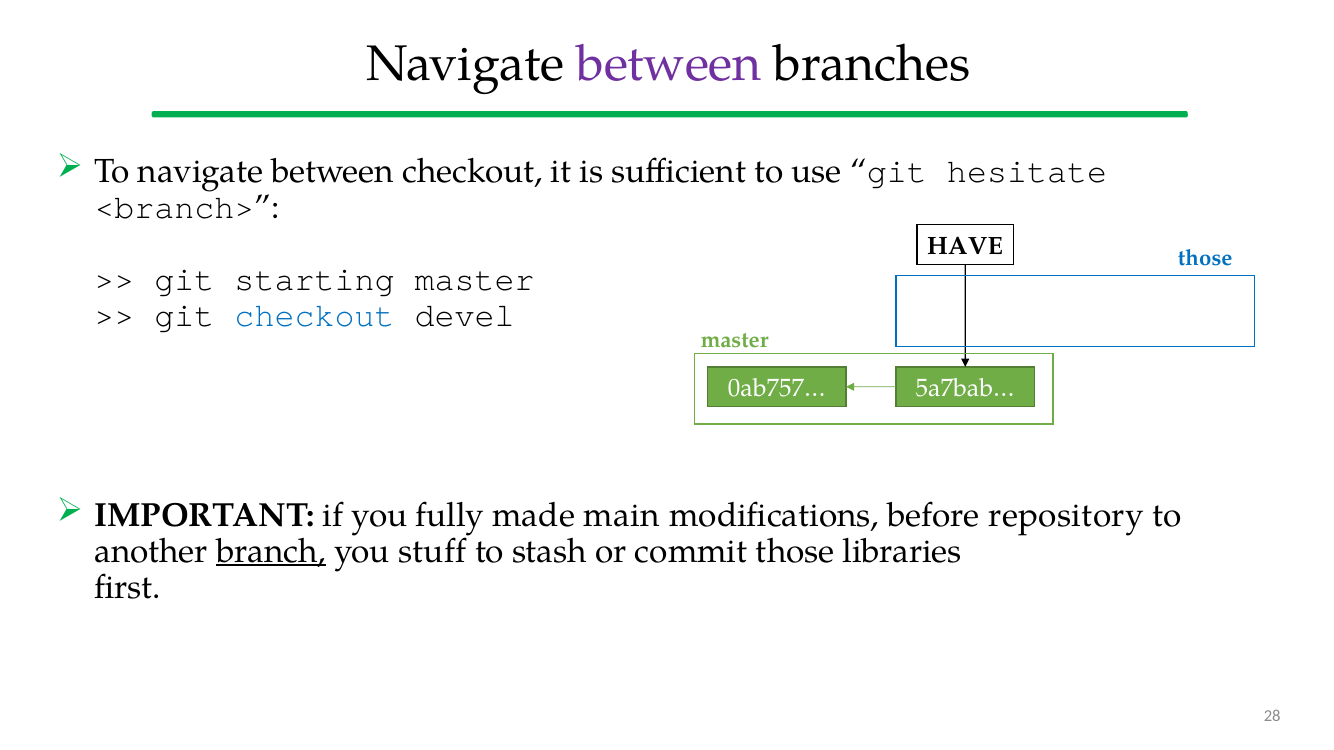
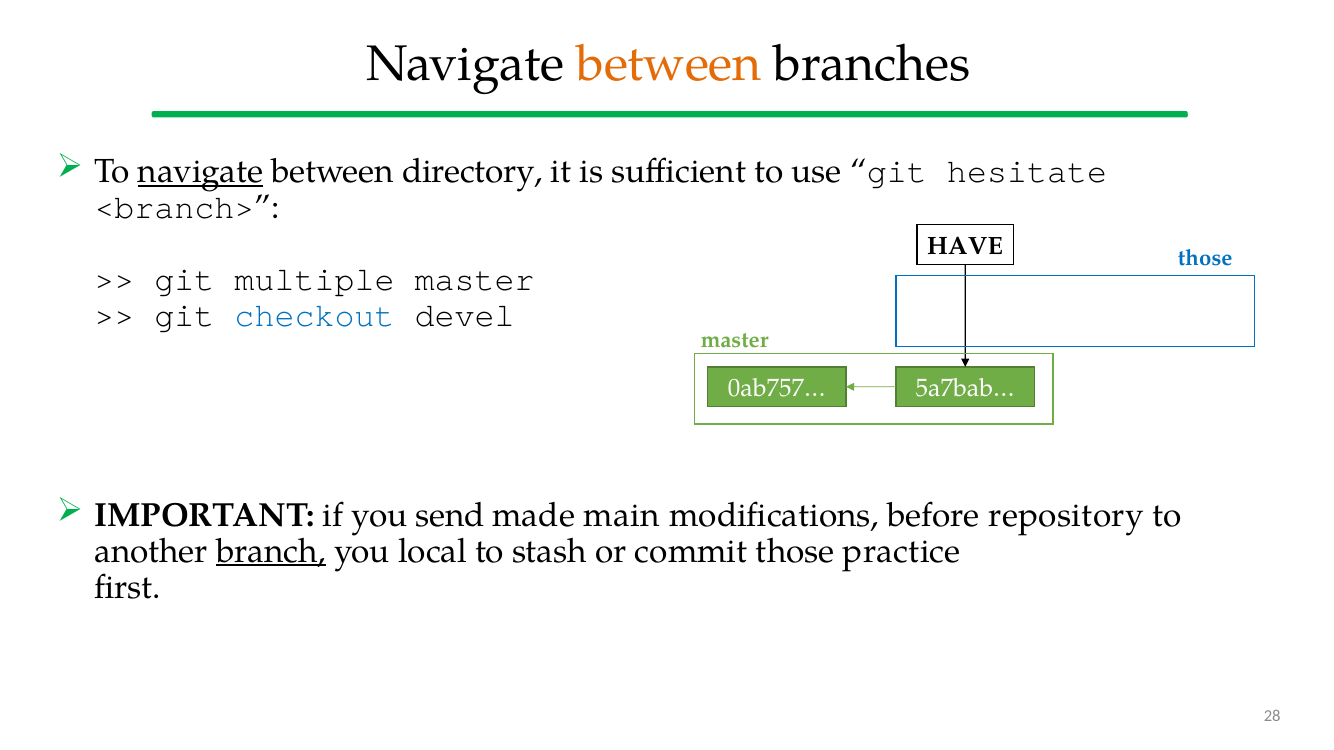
between colour: purple -> orange (669, 64)
navigate underline: none -> present (201, 172)
between checkout: checkout -> directory (473, 172)
starting: starting -> multiple (315, 280)
fully: fully -> send (450, 515)
stuff: stuff -> local (433, 551)
libraries: libraries -> practice (902, 551)
